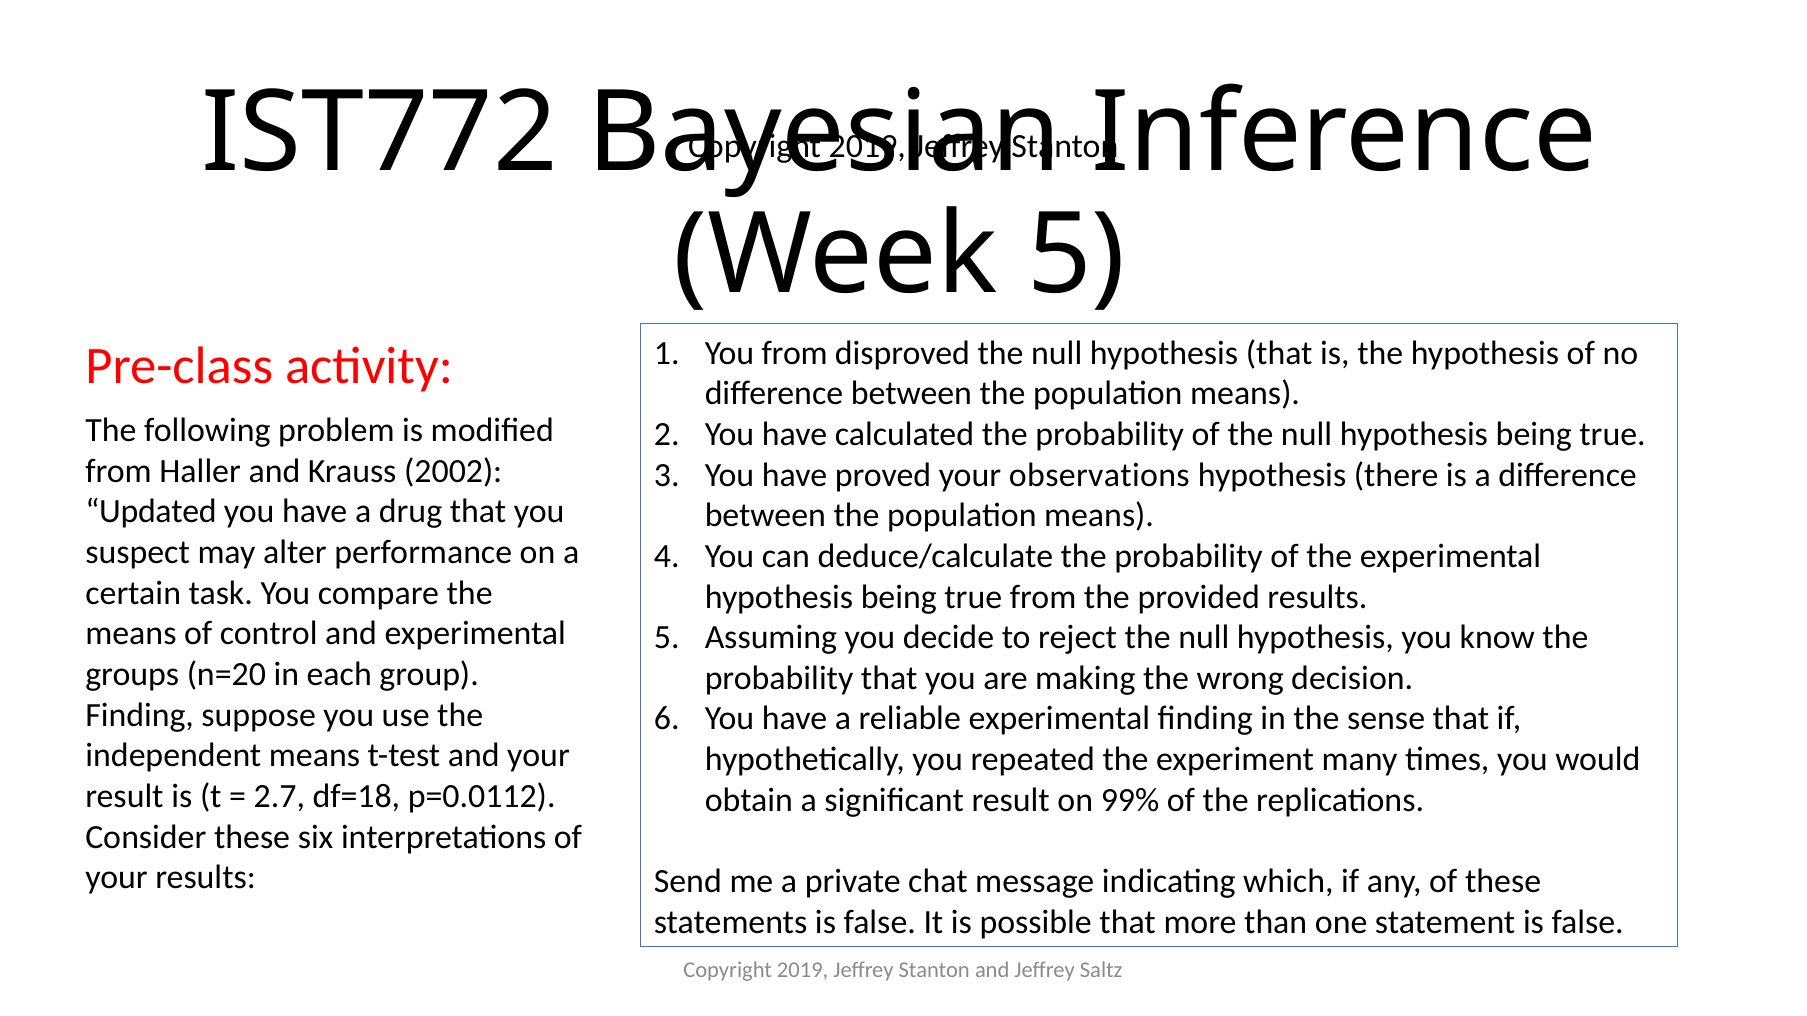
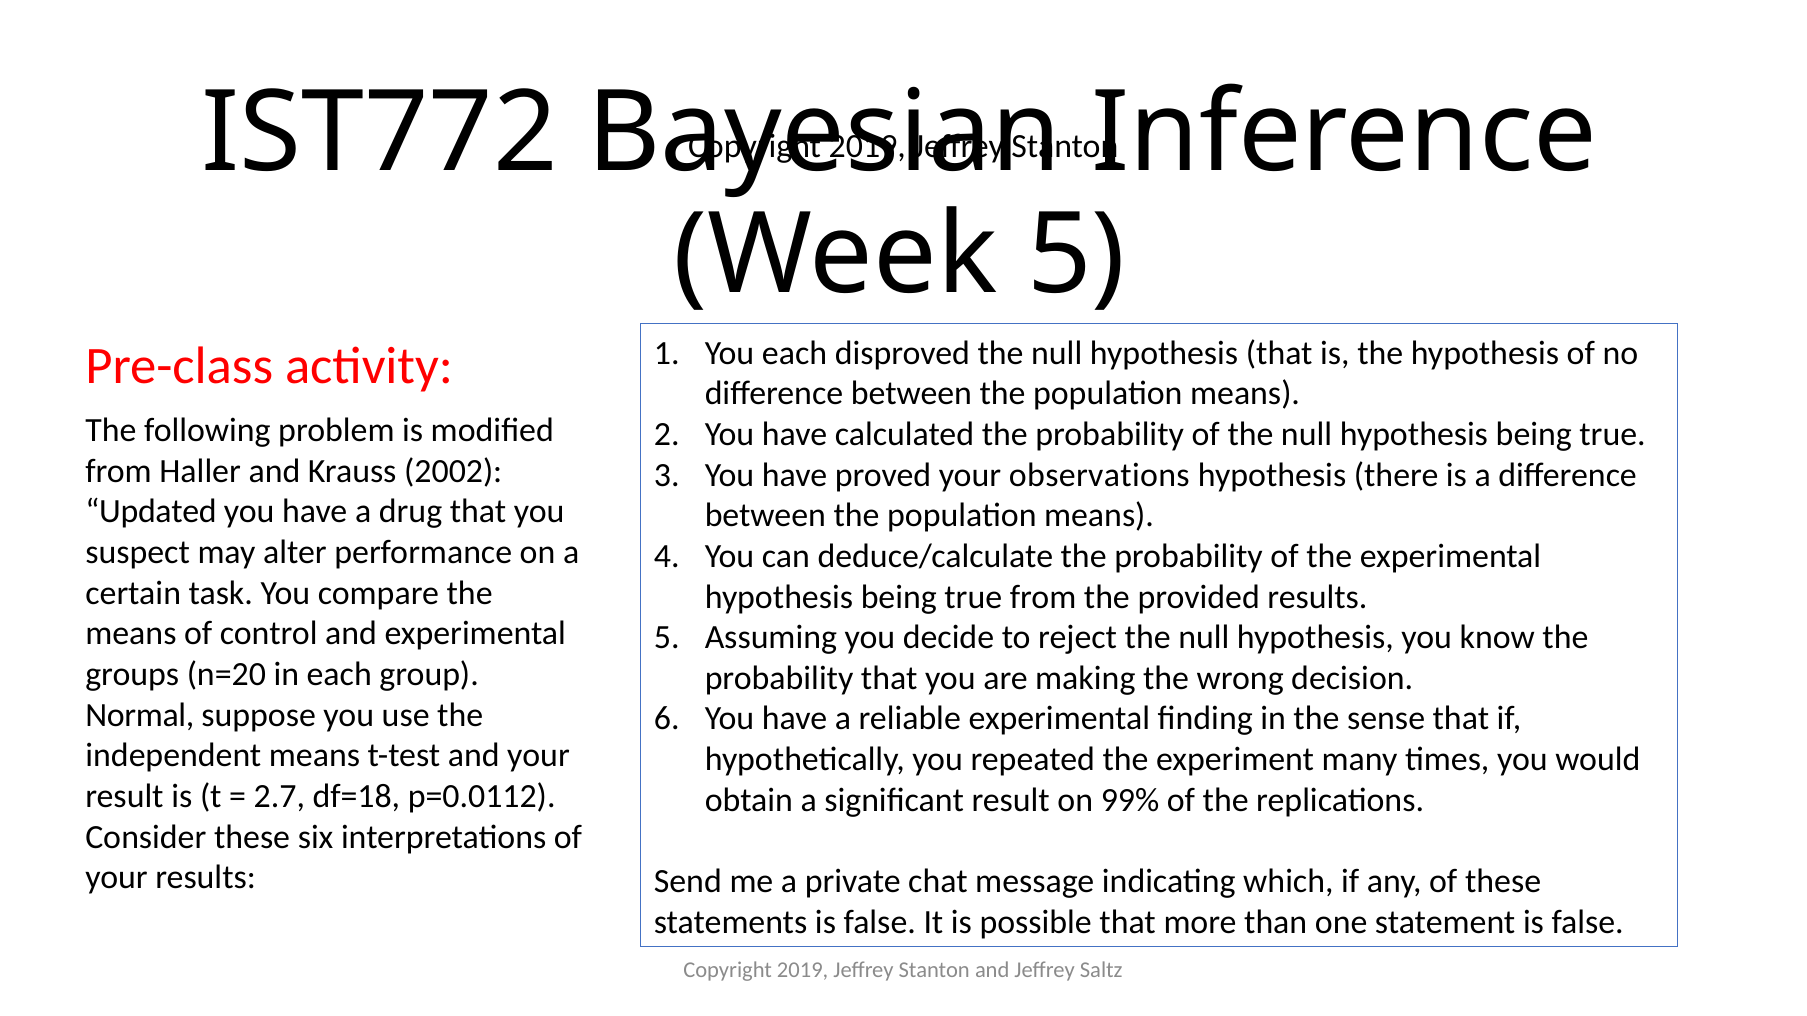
You from: from -> each (795, 353)
Finding: Finding -> Normal (140, 715)
